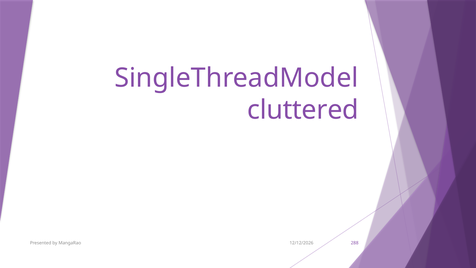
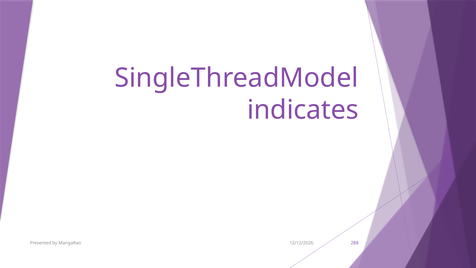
cluttered: cluttered -> indicates (303, 110)
